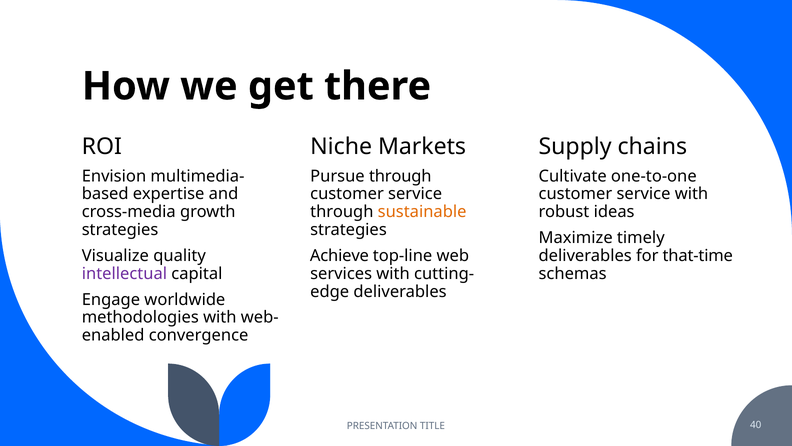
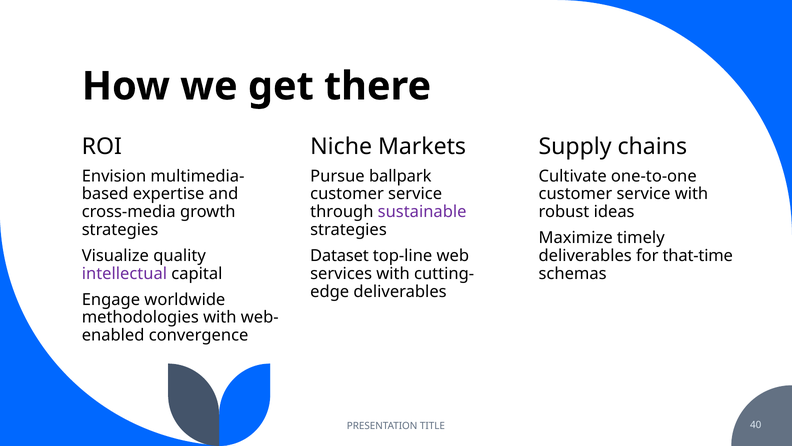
Pursue through: through -> ballpark (400, 176)
sustainable colour: orange -> purple (422, 212)
Achieve: Achieve -> Dataset (339, 256)
